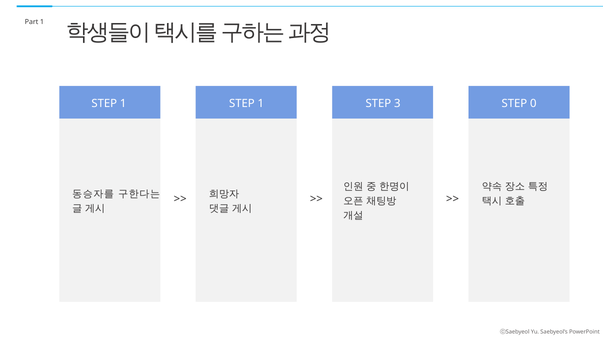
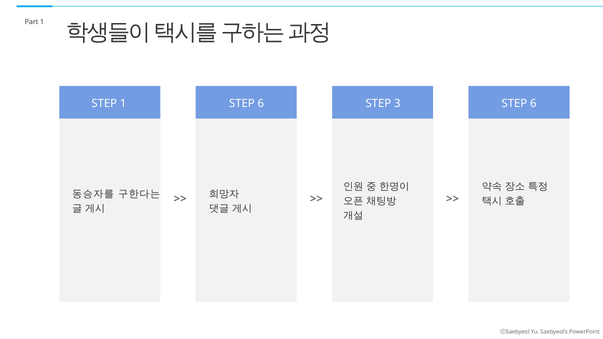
1 STEP 1: 1 -> 6 (261, 104)
3 STEP 0: 0 -> 6 (533, 104)
